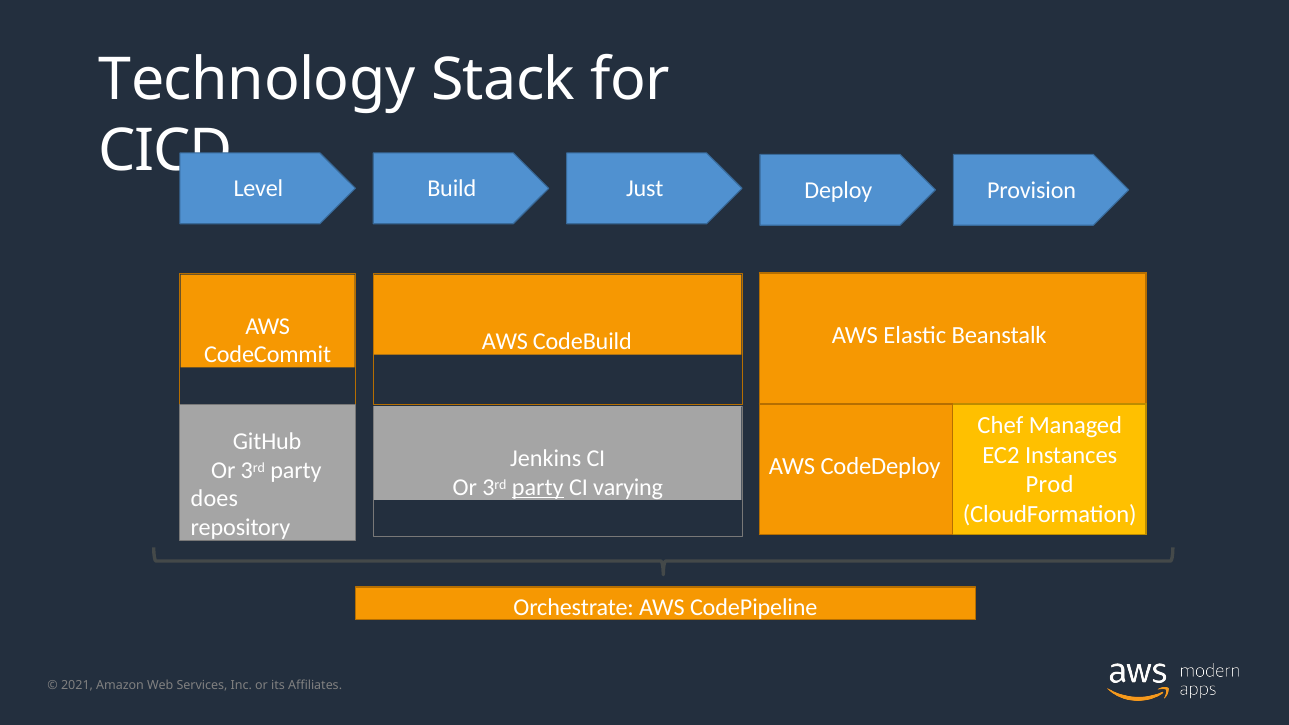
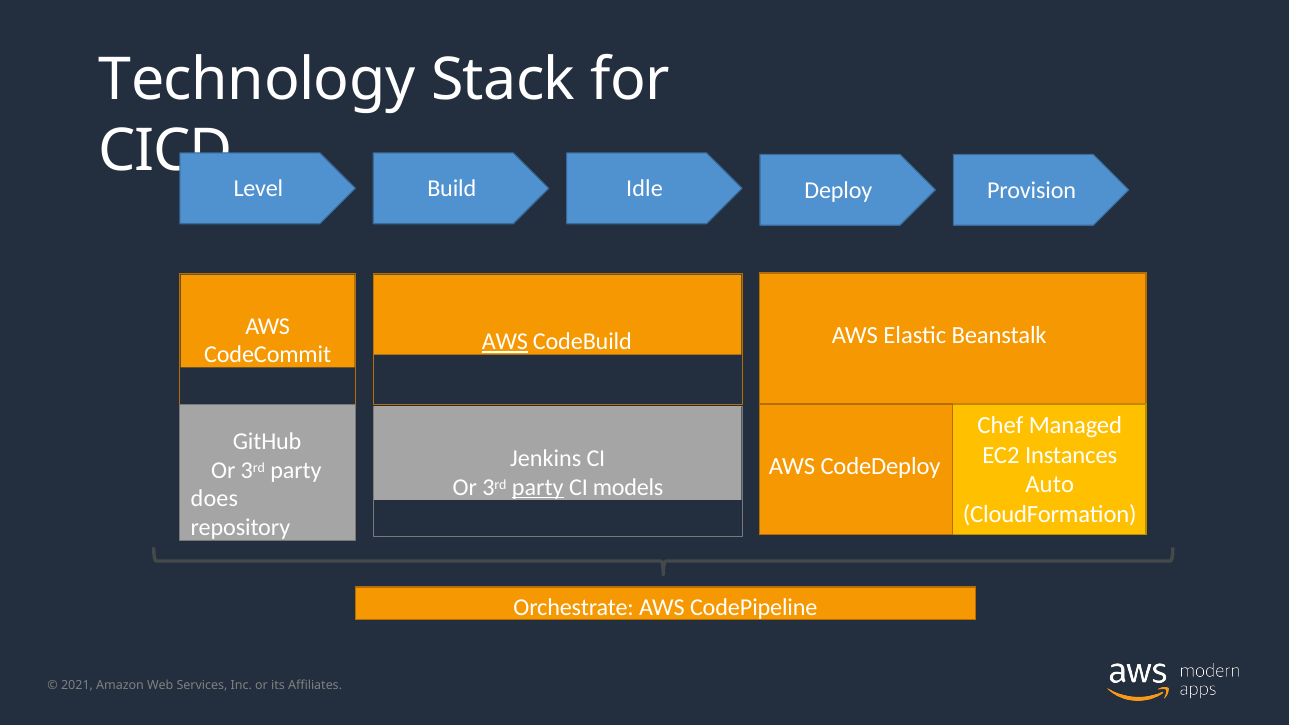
Just: Just -> Idle (644, 189)
AWS underline: none -> present (505, 342)
Prod: Prod -> Auto (1050, 485)
varying: varying -> models (628, 487)
